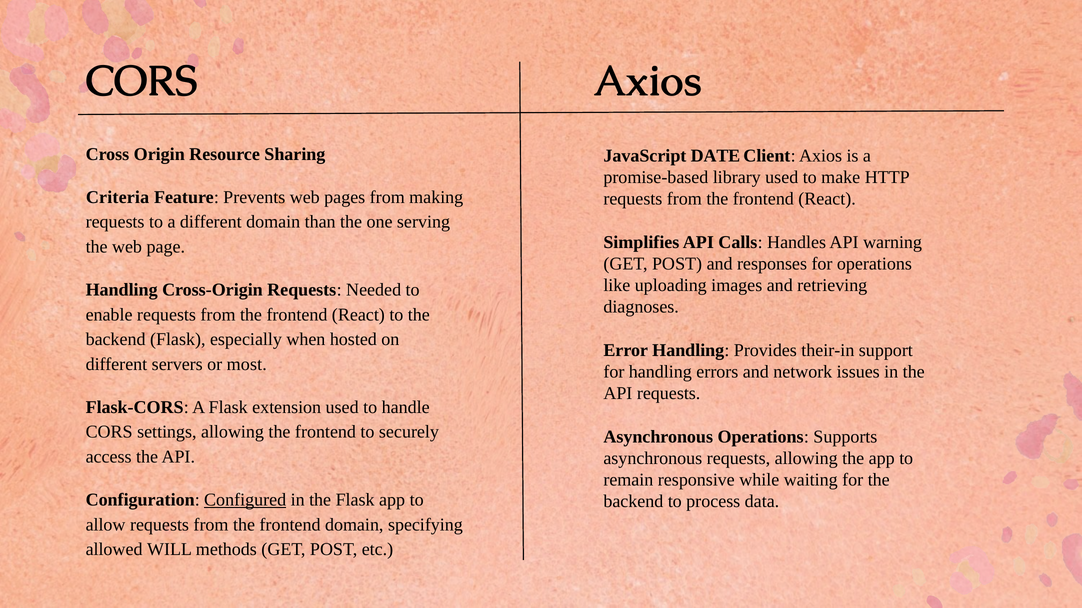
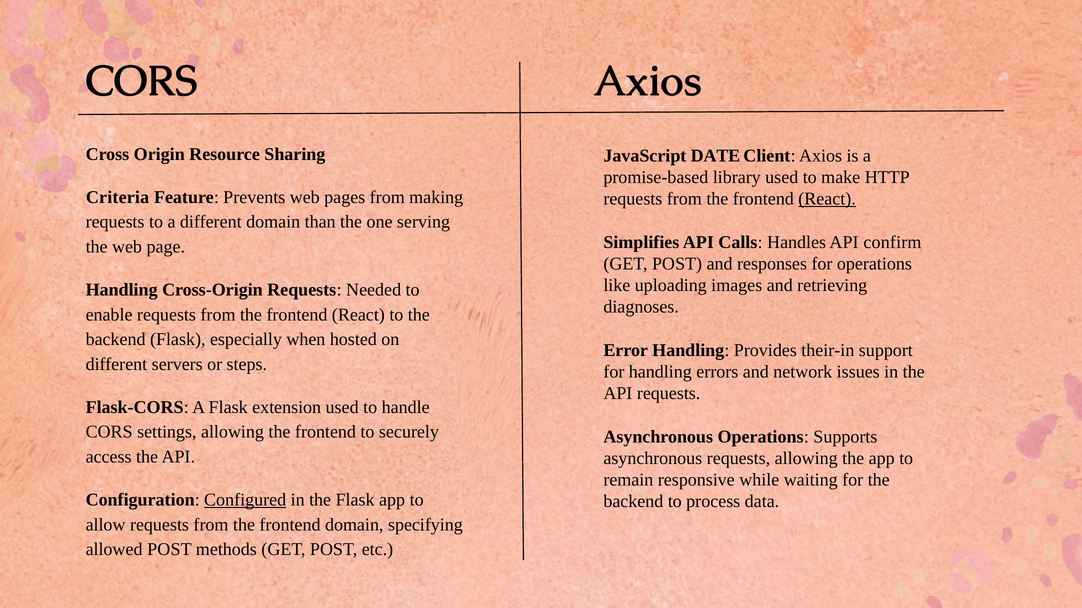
React underline: none -> present (827, 199)
warning: warning -> confirm (892, 242)
most: most -> steps (247, 365)
allowed WILL: WILL -> POST (169, 550)
